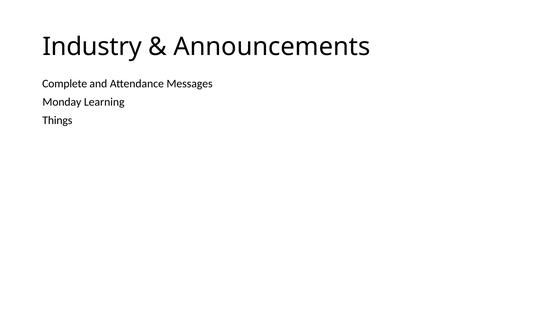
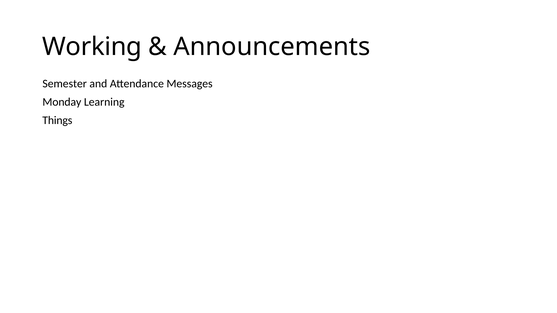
Industry: Industry -> Working (92, 47)
Complete: Complete -> Semester (65, 84)
